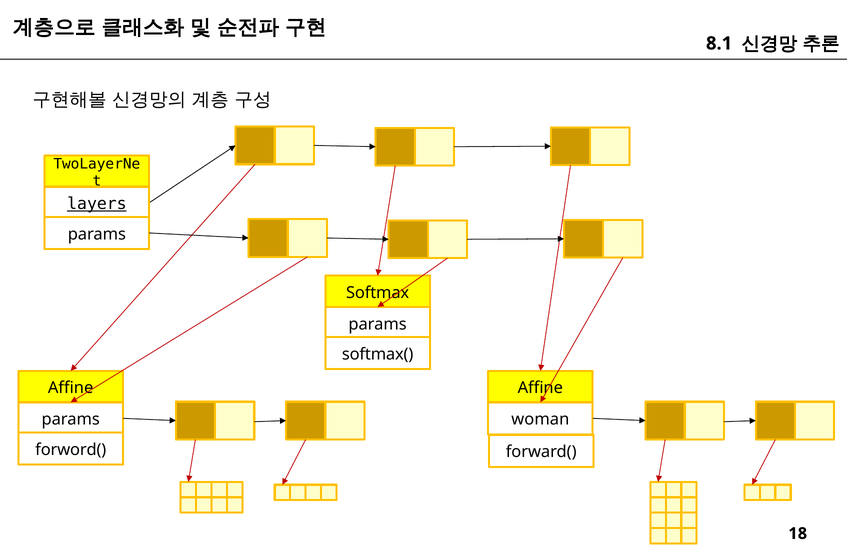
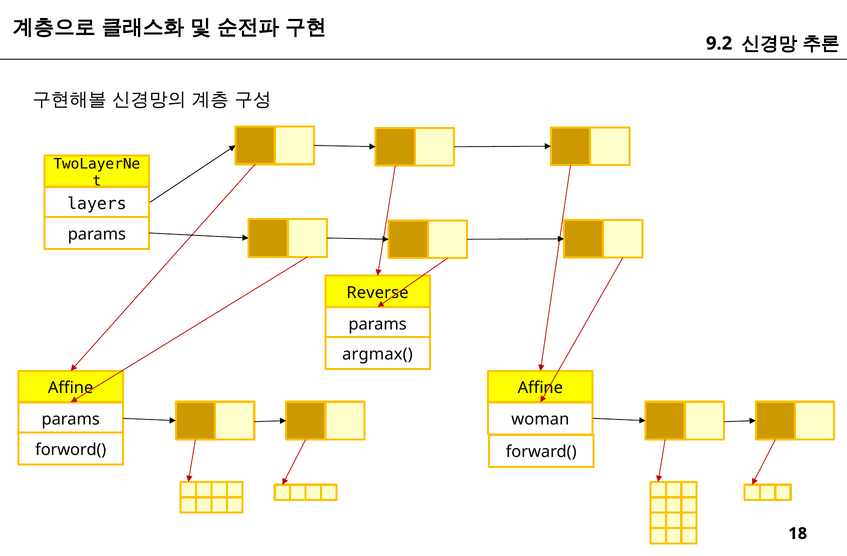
8.1: 8.1 -> 9.2 (719, 43)
layers underline: present -> none (97, 204)
Softmax: Softmax -> Reverse (377, 293)
softmax(: softmax( -> argmax( (377, 355)
